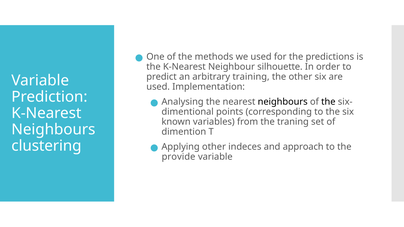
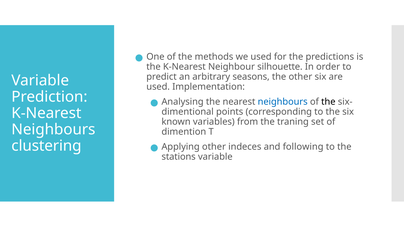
training: training -> seasons (251, 77)
neighbours colour: black -> blue (283, 102)
approach: approach -> following (303, 147)
provide: provide -> stations (179, 157)
